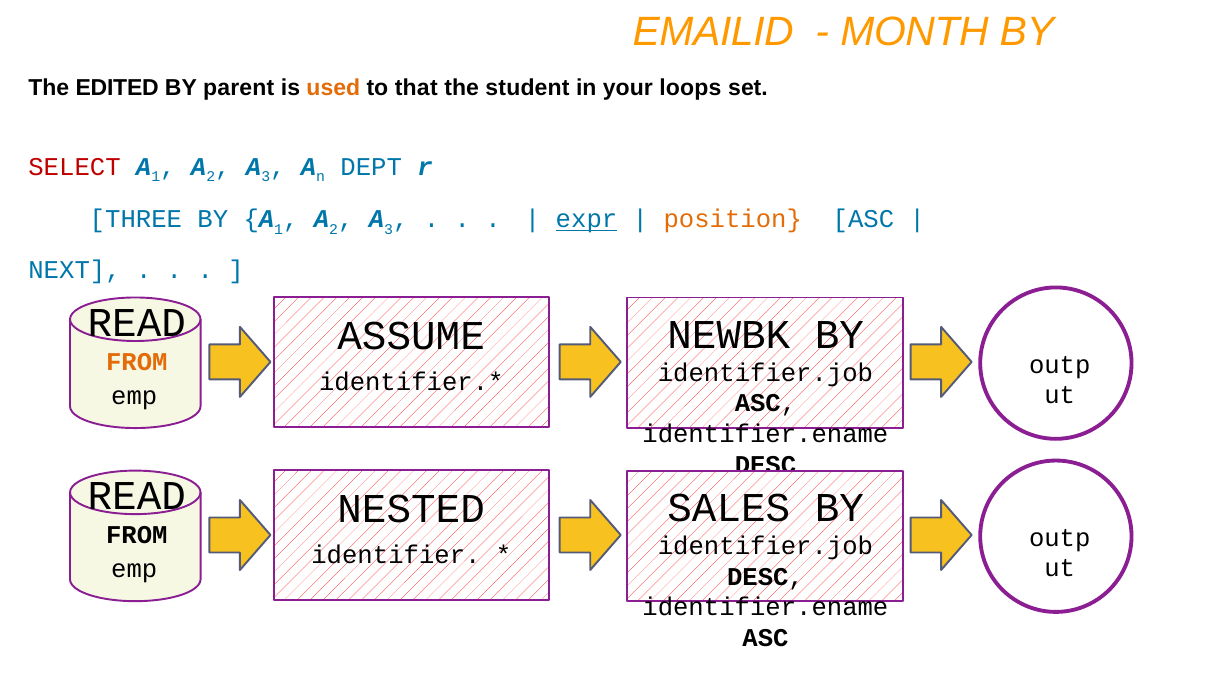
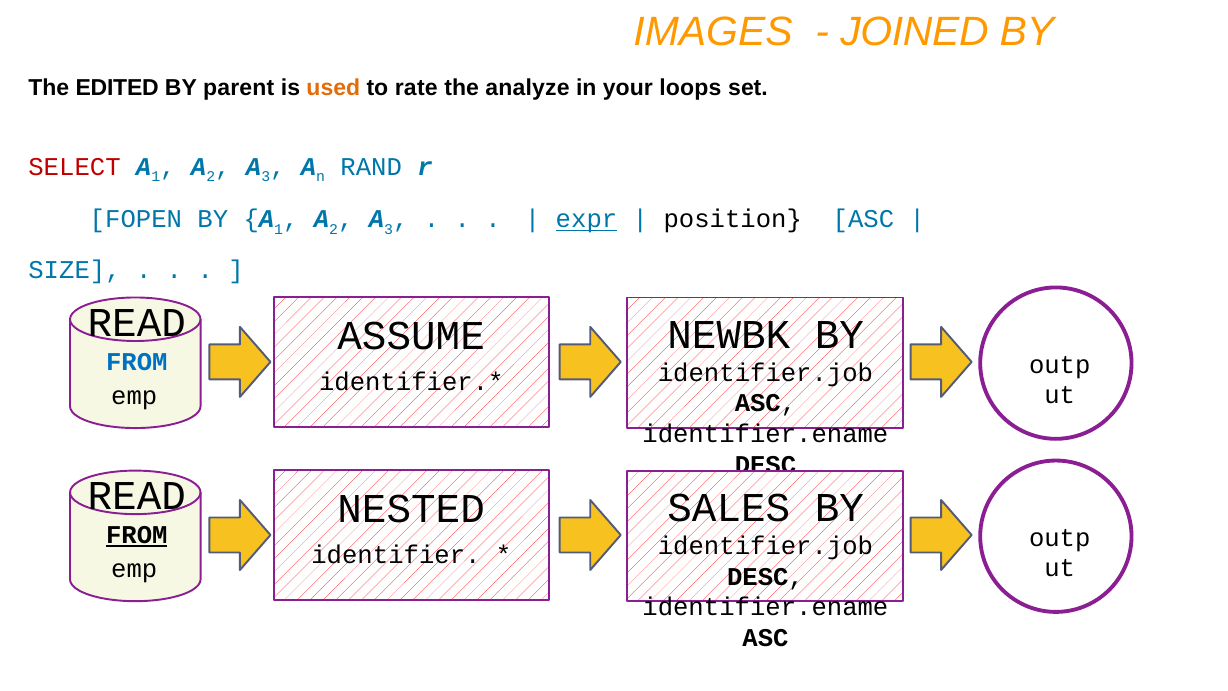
EMAILID: EMAILID -> IMAGES (713, 32)
MONTH: MONTH -> JOINED (914, 32)
that: that -> rate (416, 88)
student: student -> analyze (528, 88)
DEPT: DEPT -> RAND (371, 167)
THREE: THREE -> FOPEN (136, 219)
position colour: orange -> black (733, 219)
NEXT: NEXT -> SIZE (74, 269)
FROM colour: orange -> blue (137, 362)
FROM underline: none -> present (137, 535)
